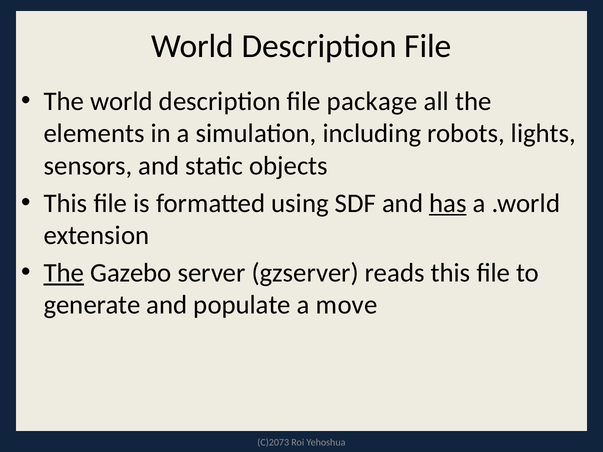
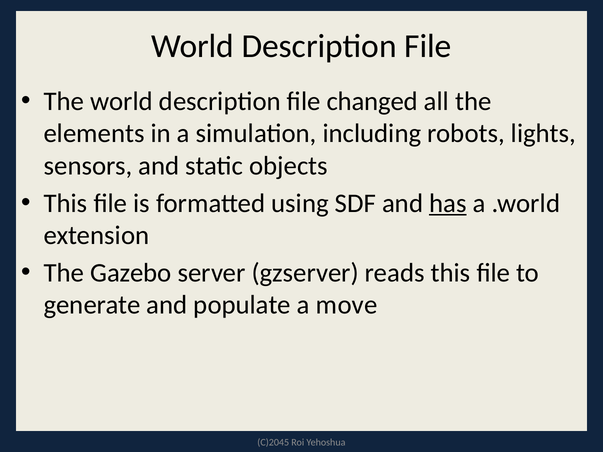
package: package -> changed (372, 101)
The underline: present -> none (64, 273)
C)2073: C)2073 -> C)2045 (273, 443)
